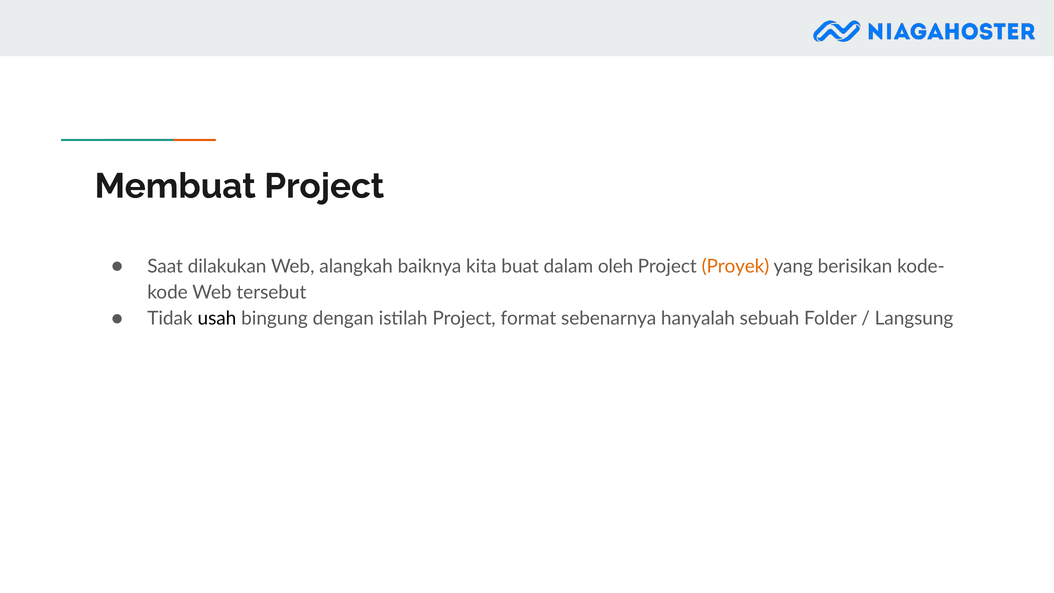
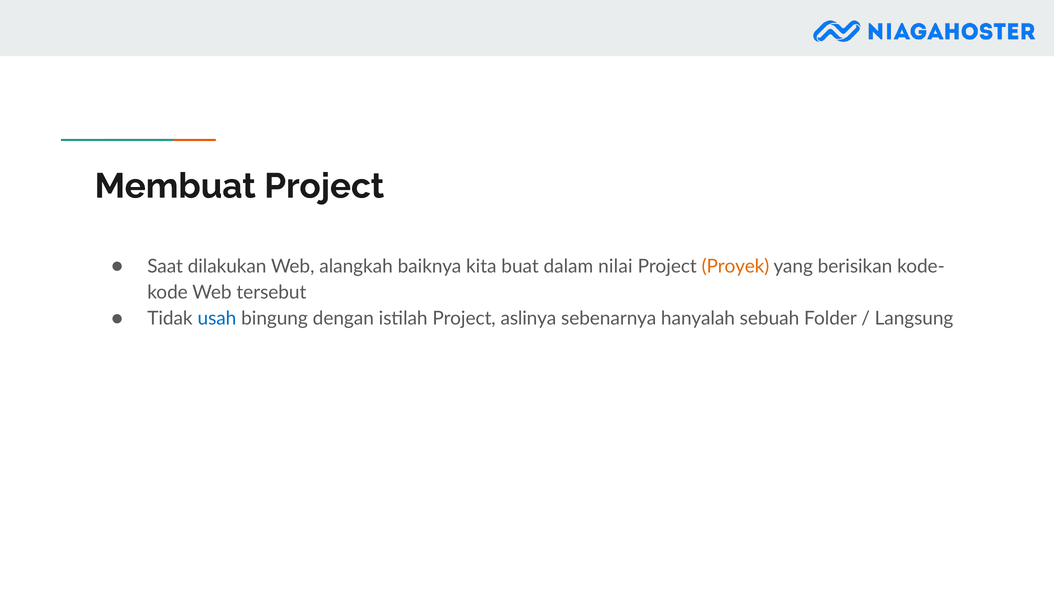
oleh: oleh -> nilai (615, 266)
usah colour: black -> blue (217, 319)
format: format -> aslinya (528, 319)
